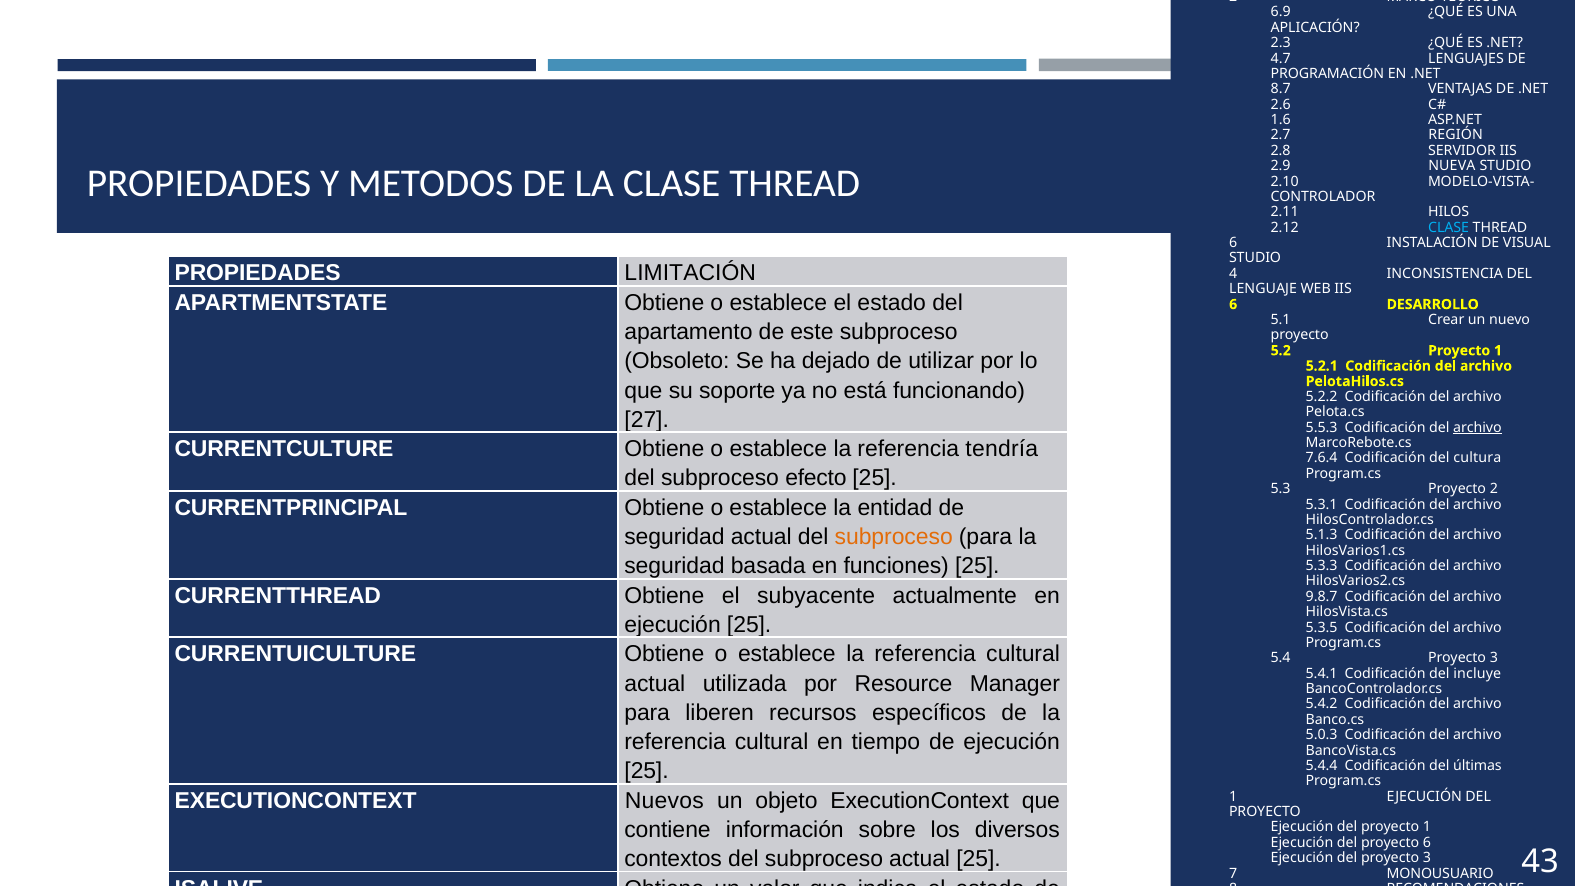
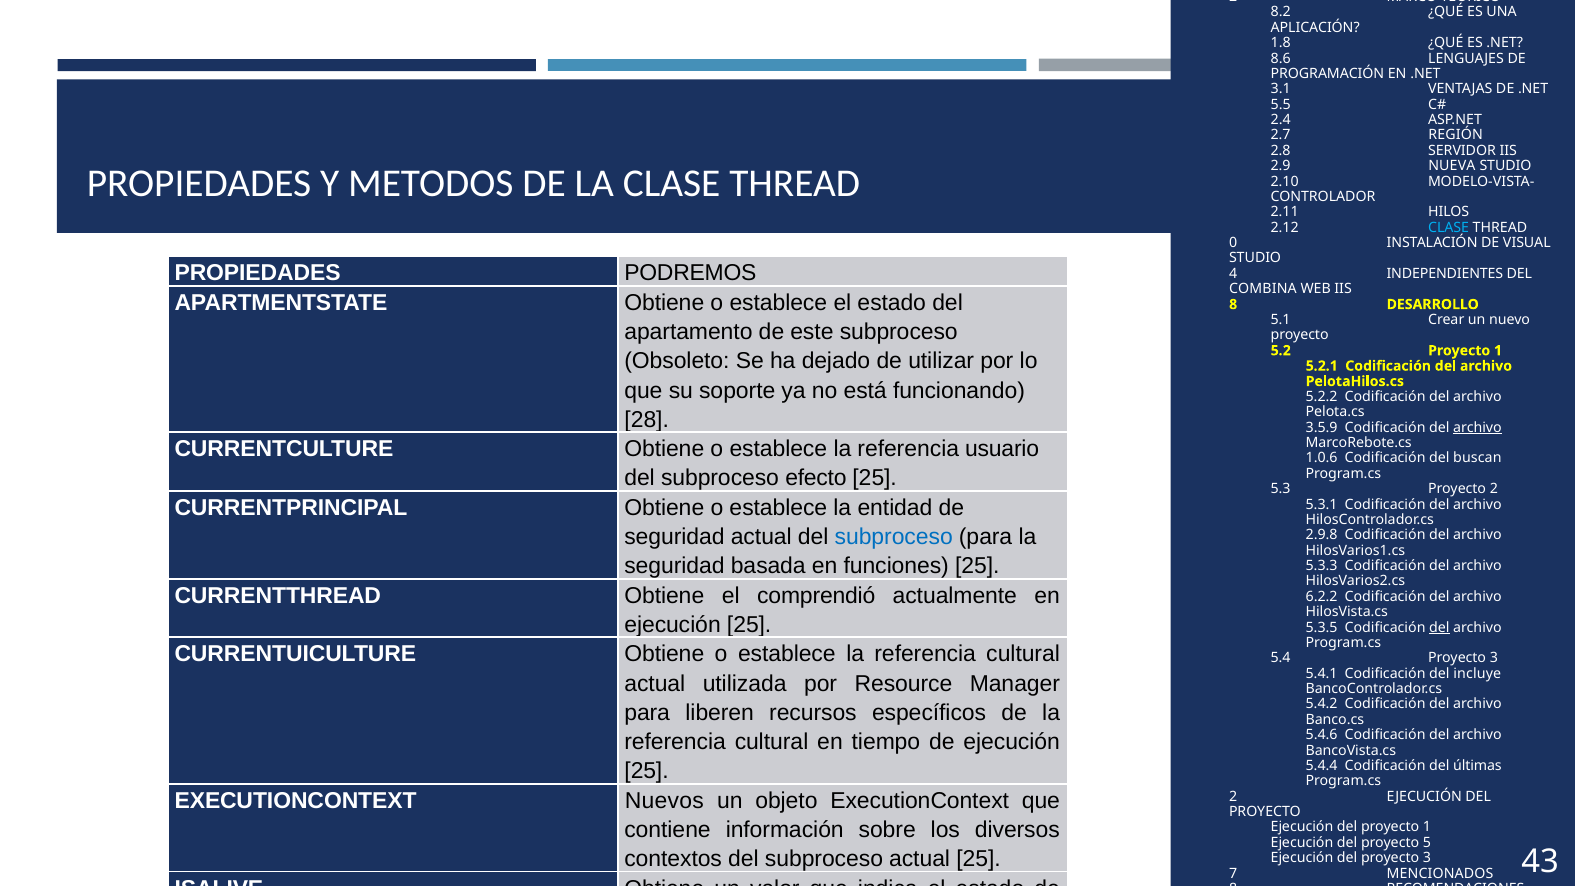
6.9: 6.9 -> 8.2 (1281, 12)
2.3: 2.3 -> 1.8 (1281, 43)
4.7: 4.7 -> 8.6 (1281, 58)
8.7: 8.7 -> 3.1 (1281, 89)
2.6: 2.6 -> 5.5 (1281, 105)
1.6: 1.6 -> 2.4 (1281, 120)
6: 6 -> 0 (1233, 243)
LIMITACIÓN: LIMITACIÓN -> PODREMOS (690, 273)
INCONSISTENCIA: INCONSISTENCIA -> INDEPENDIENTES (1445, 274)
LENGUAJE: LENGUAJE -> COMBINA (1263, 289)
6: 6 -> 8 (1233, 304)
27: 27 -> 28 (647, 420)
5.5.3: 5.5.3 -> 3.5.9 (1322, 427)
tendría: tendría -> usuario (1002, 449)
7.6.4: 7.6.4 -> 1.0.6 (1322, 458)
cultura: cultura -> buscan (1477, 458)
subproceso colour: orange -> blue (894, 537)
5.1.3: 5.1.3 -> 2.9.8 (1322, 535)
subyacente: subyacente -> comprendió (816, 596)
9.8.7: 9.8.7 -> 6.2.2 (1322, 597)
del underline: none -> present (1439, 627)
5.0.3: 5.0.3 -> 5.4.6 (1322, 735)
1: 1 -> 2 (1233, 797)
proyecto 6: 6 -> 5 (1427, 843)
MONOUSUARIO: MONOUSUARIO -> MENCIONADOS (1440, 873)
